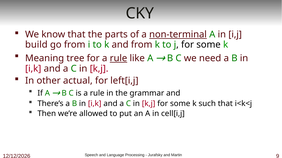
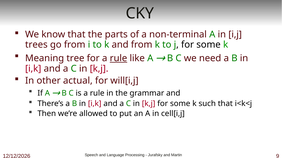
non-terminal underline: present -> none (178, 35)
build: build -> trees (36, 45)
left[i,j: left[i,j -> will[i,j (124, 81)
